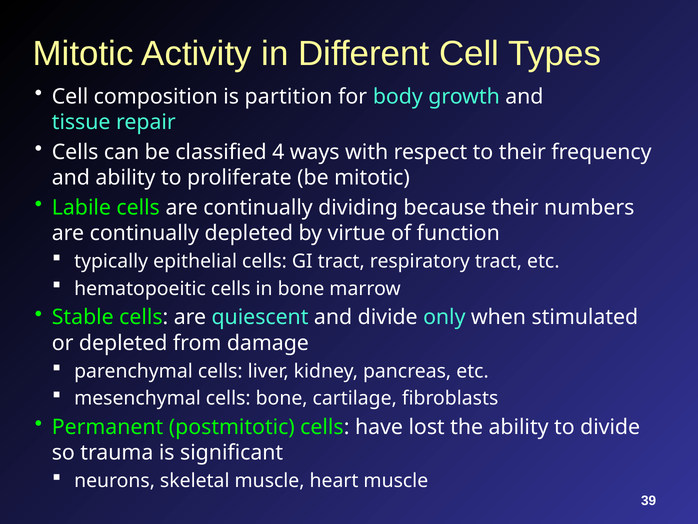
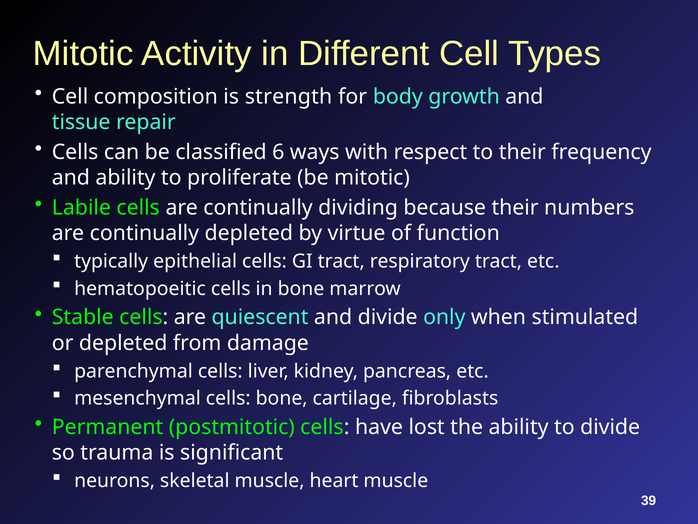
partition: partition -> strength (289, 97)
4: 4 -> 6 (278, 152)
